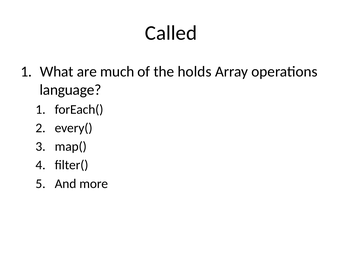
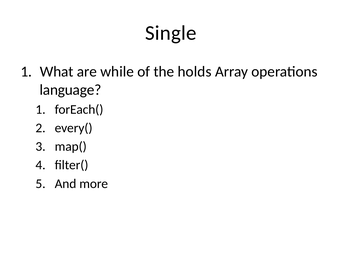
Called: Called -> Single (171, 33)
much: much -> while (117, 72)
